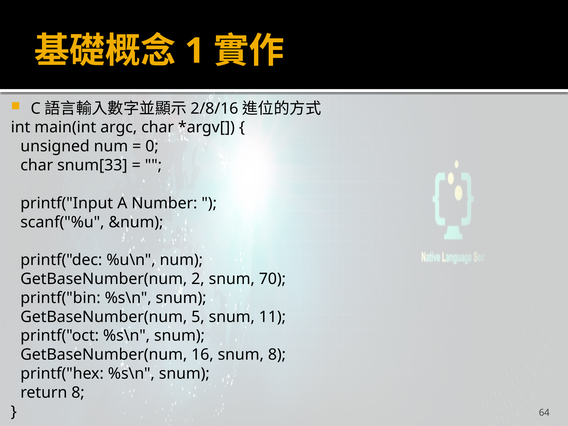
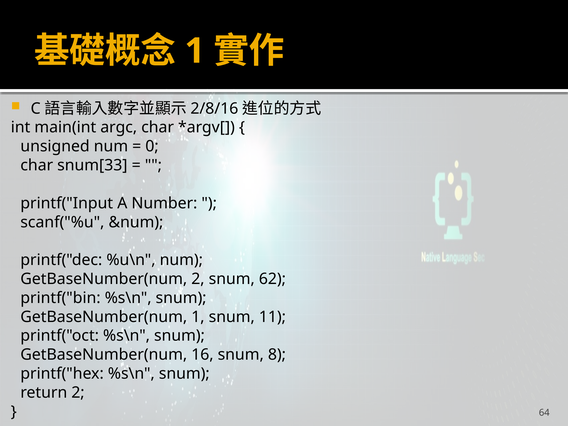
70: 70 -> 62 (272, 279)
GetBaseNumber(num 5: 5 -> 1 (198, 317)
return 8: 8 -> 2 (78, 393)
